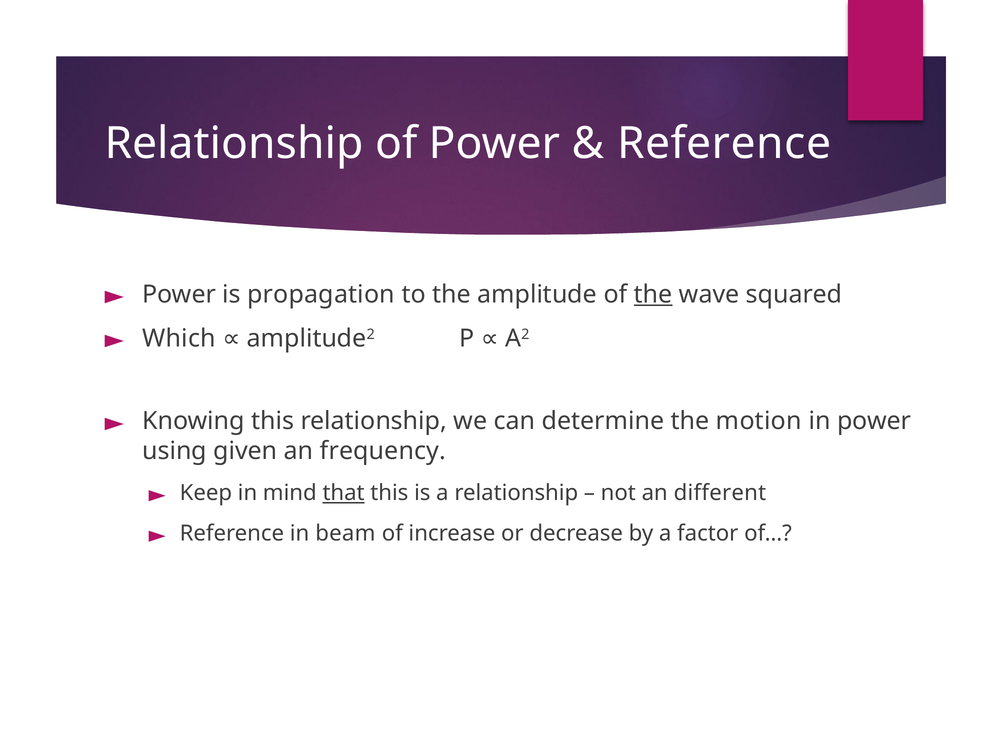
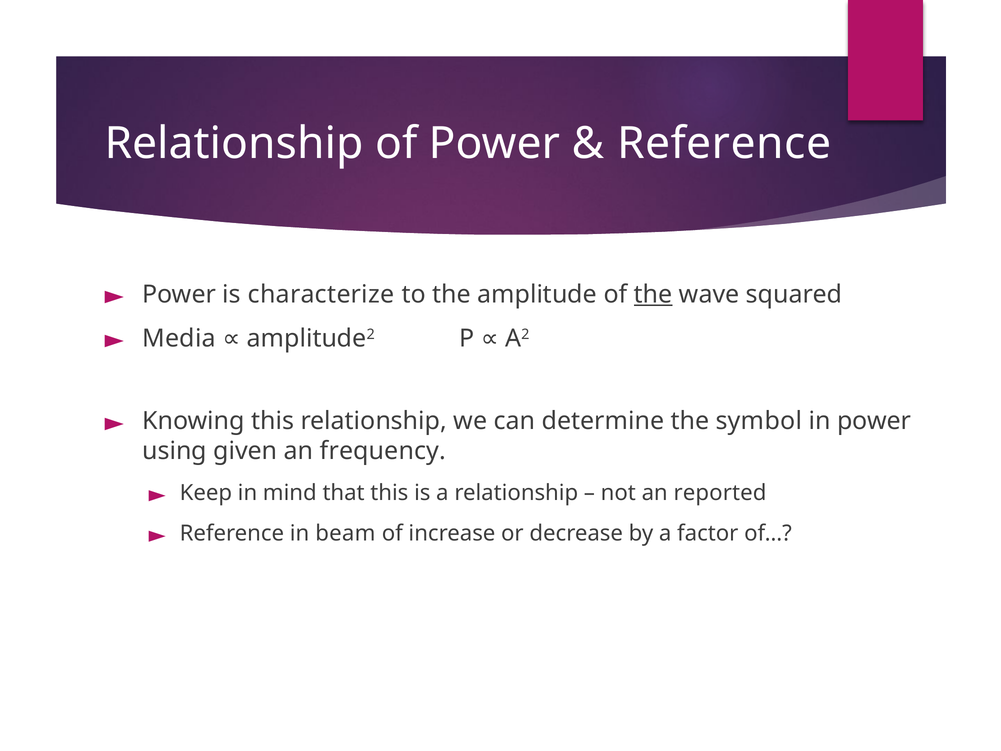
propagation: propagation -> characterize (321, 294)
Which: Which -> Media (179, 338)
motion: motion -> symbol (759, 421)
that underline: present -> none (344, 493)
different: different -> reported (720, 493)
